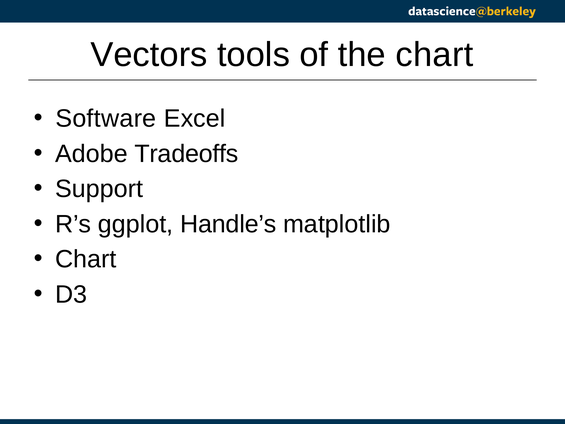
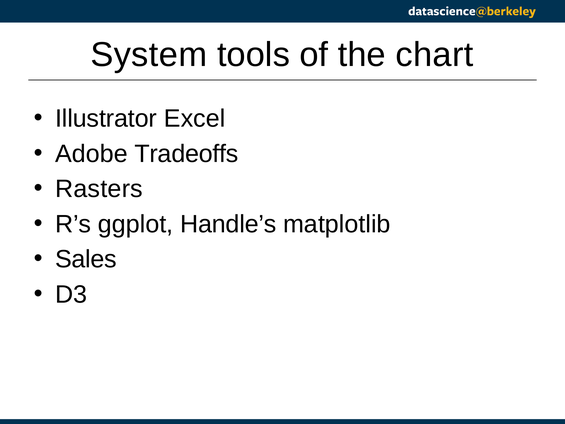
Vectors: Vectors -> System (149, 55)
Software: Software -> Illustrator (106, 119)
Support: Support -> Rasters (99, 189)
Chart: Chart -> Sales (86, 259)
